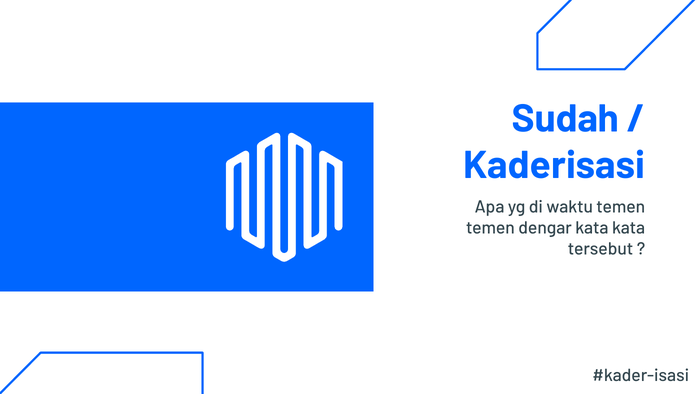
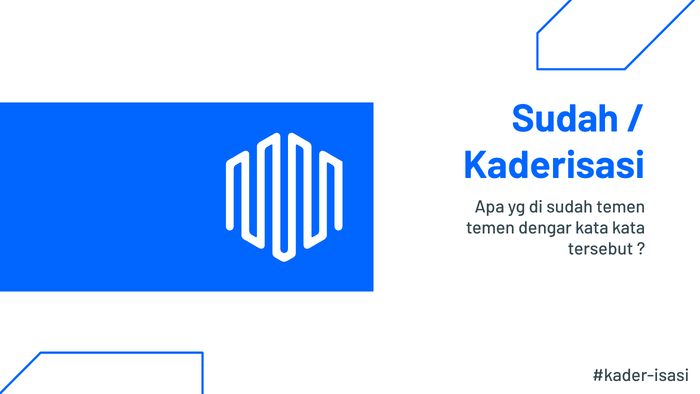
di waktu: waktu -> sudah (570, 207)
